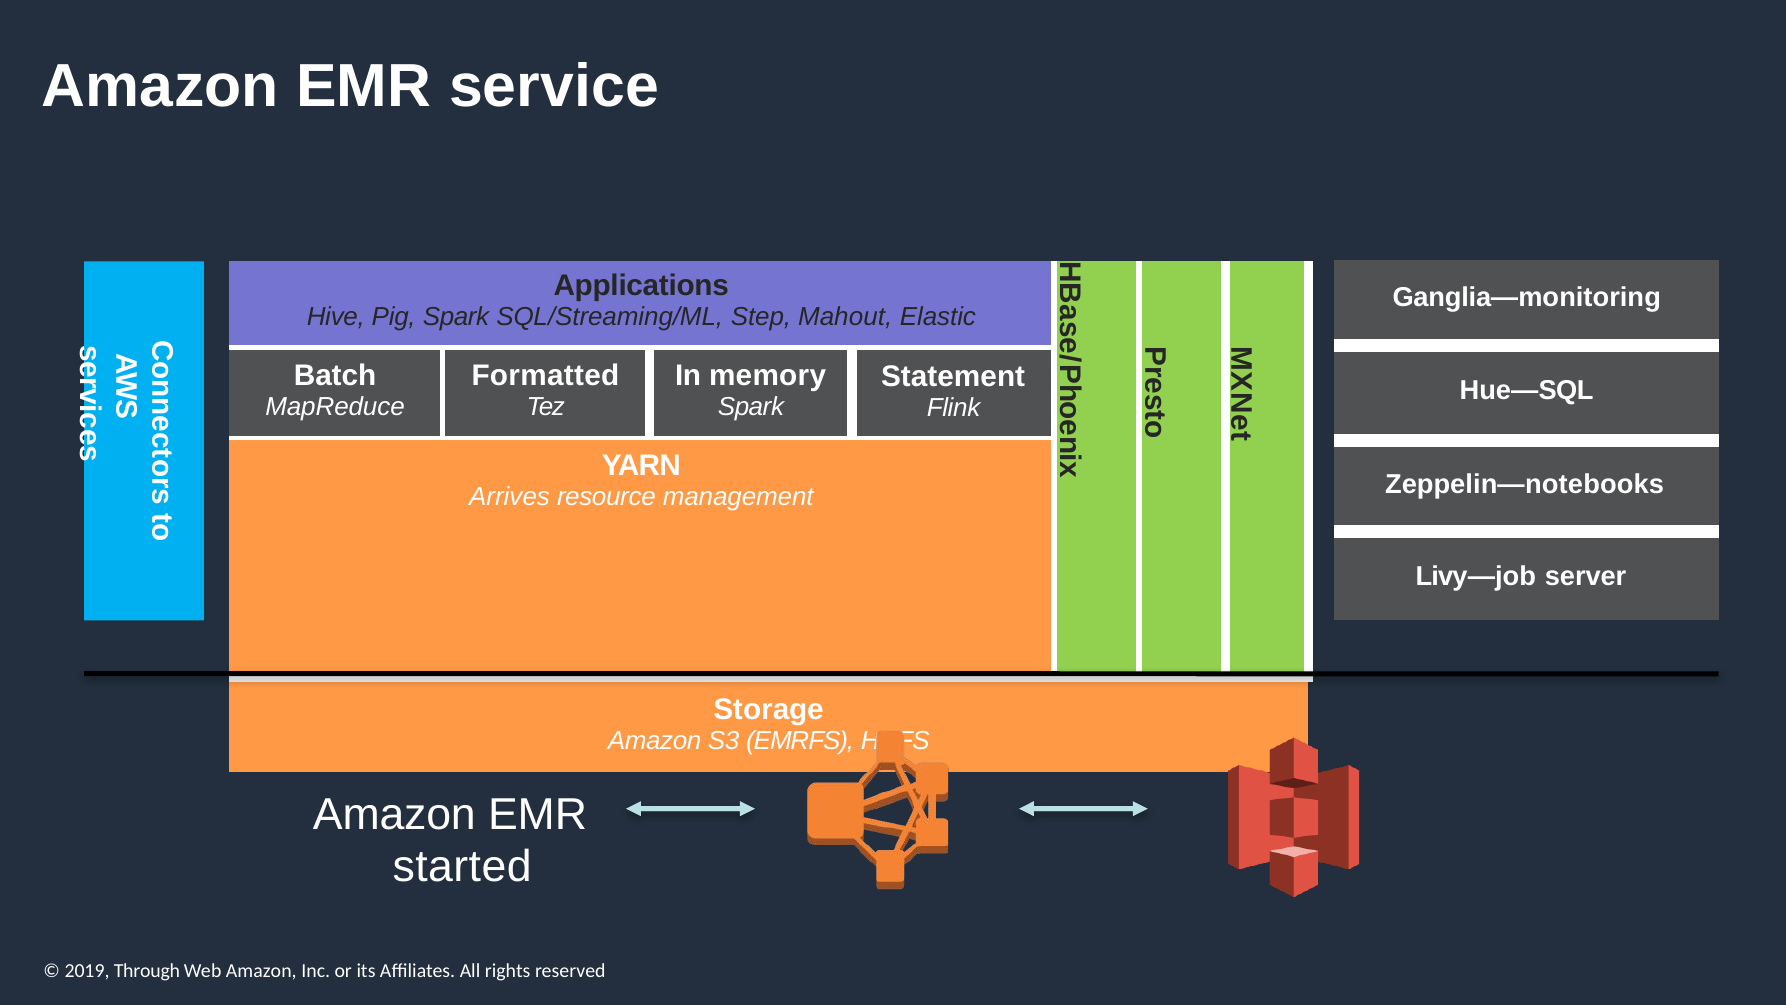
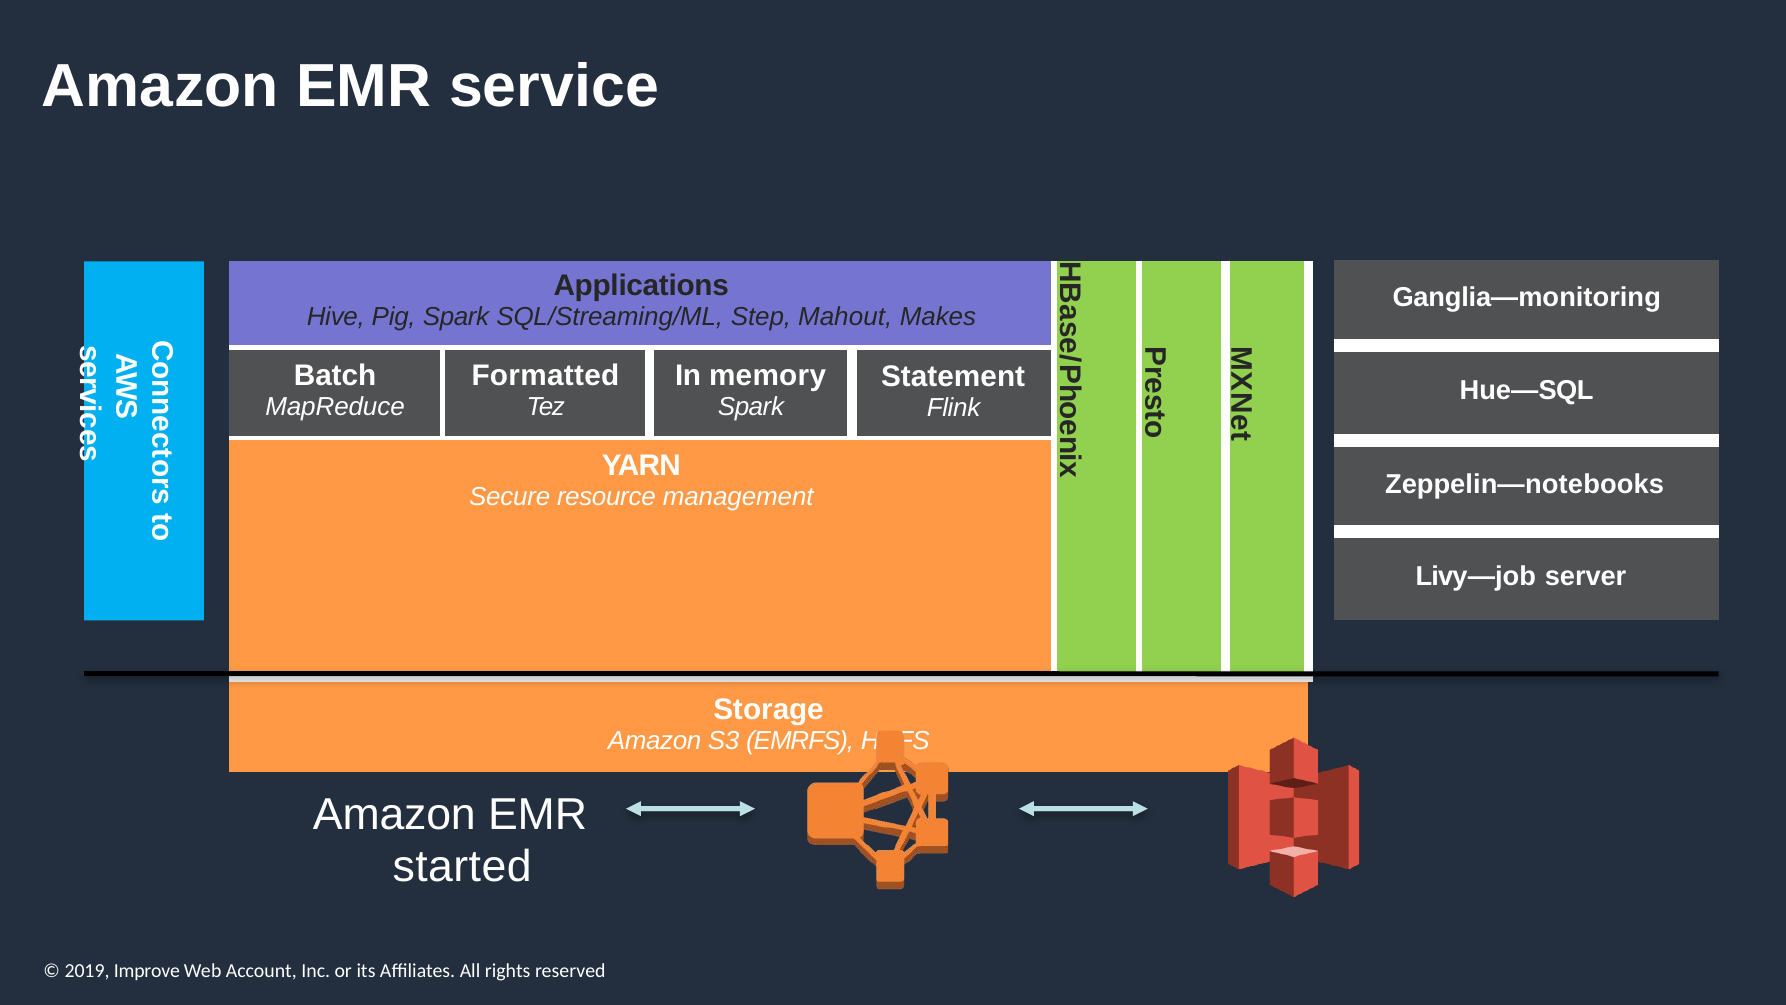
Elastic: Elastic -> Makes (938, 317)
Arrives: Arrives -> Secure (510, 497)
Through: Through -> Improve (147, 971)
Amazon: Amazon -> Account (261, 971)
